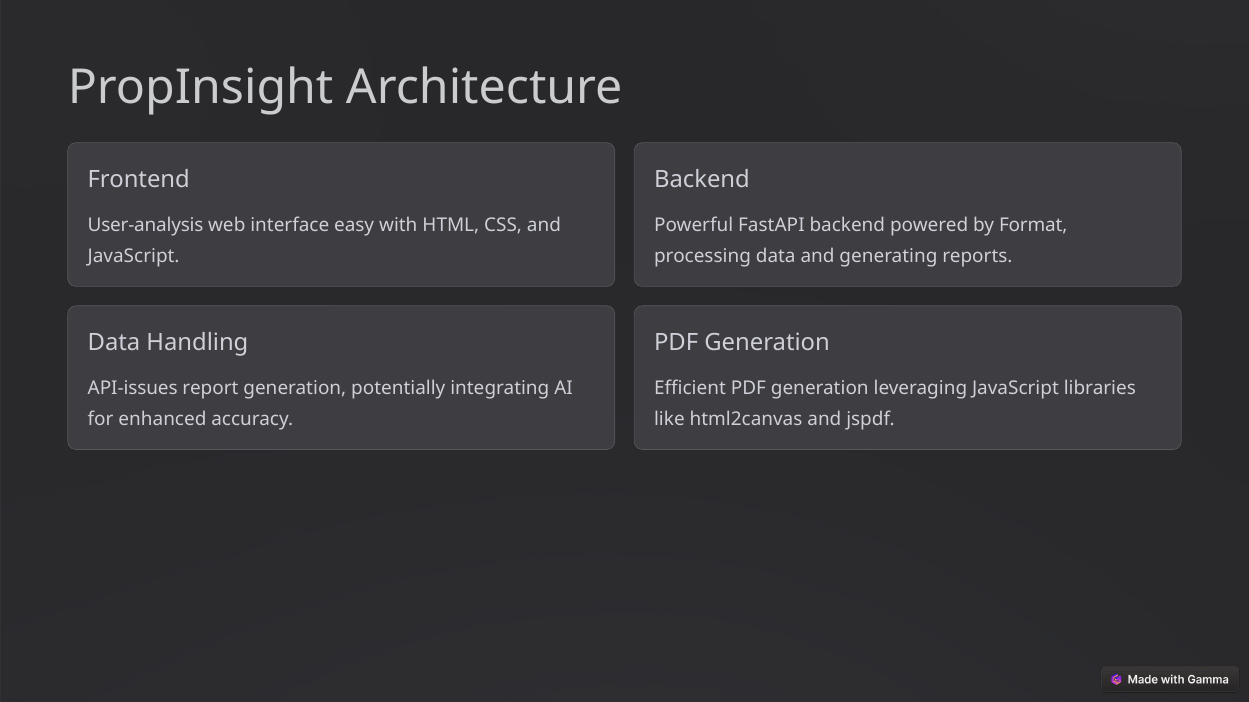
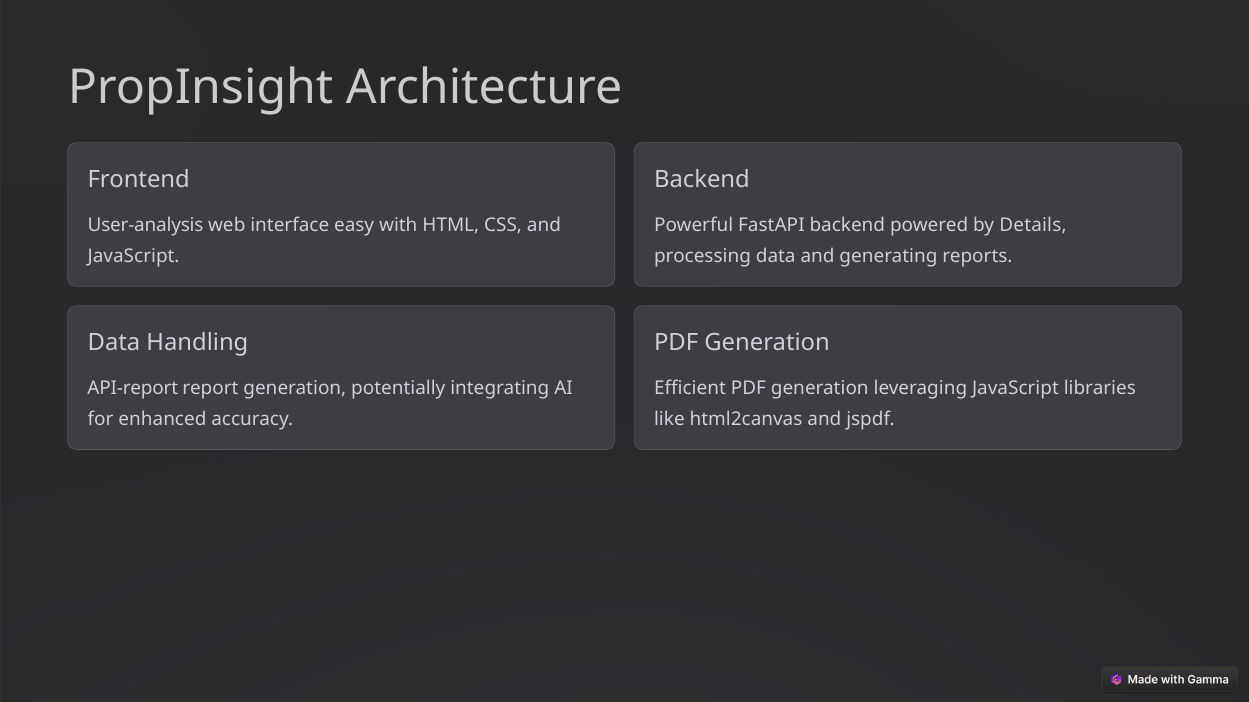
Format: Format -> Details (1033, 226)
API-issues: API-issues -> API-report (133, 389)
